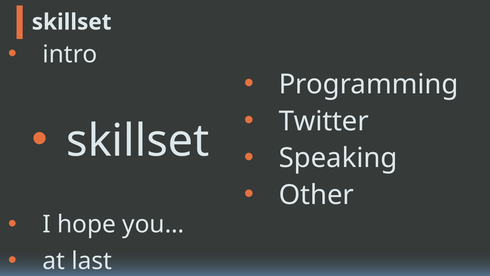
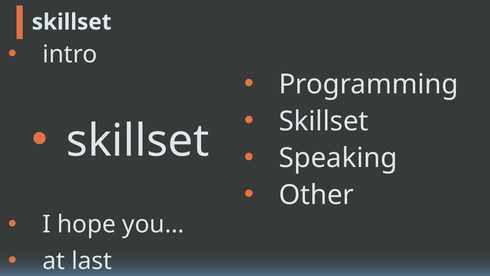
Twitter: Twitter -> Skillset (324, 121)
